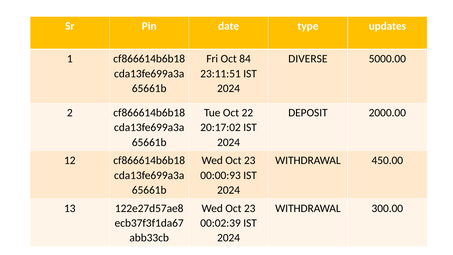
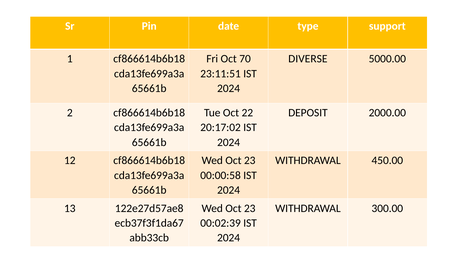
updates: updates -> support (387, 26)
84: 84 -> 70 (245, 59)
00:00:93: 00:00:93 -> 00:00:58 (221, 175)
